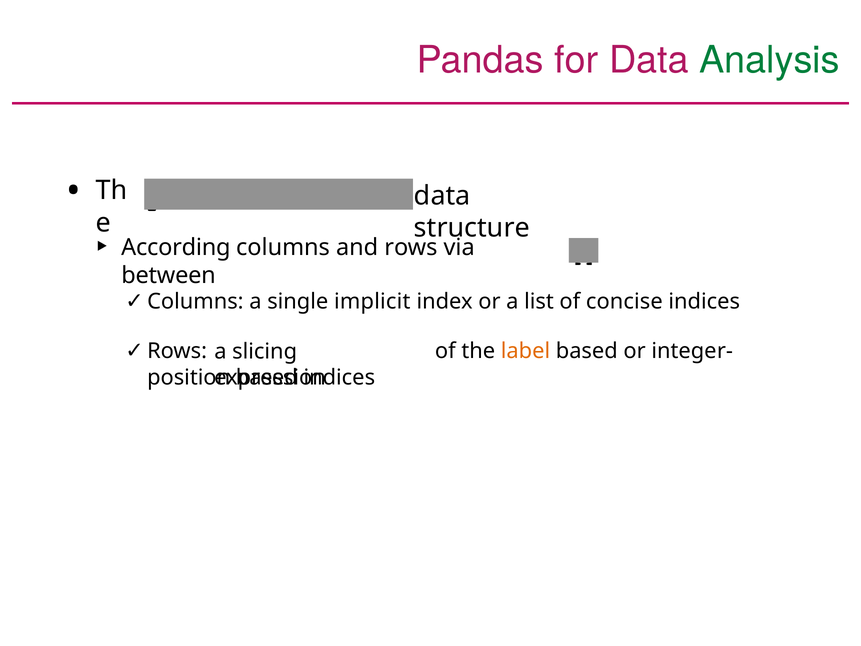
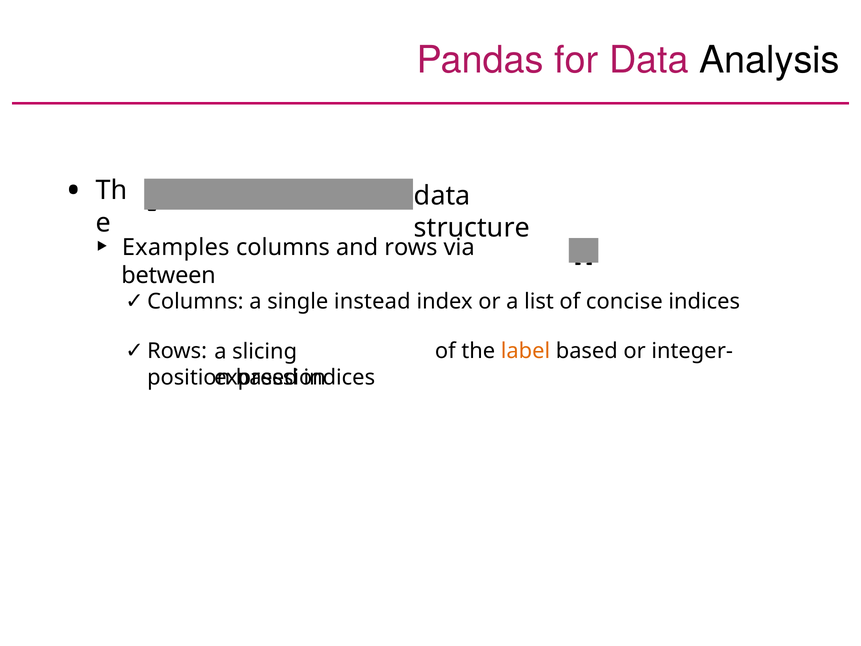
Analysis colour: green -> black (769, 60)
According: According -> Examples (176, 247)
implicit: implicit -> instead (372, 301)
